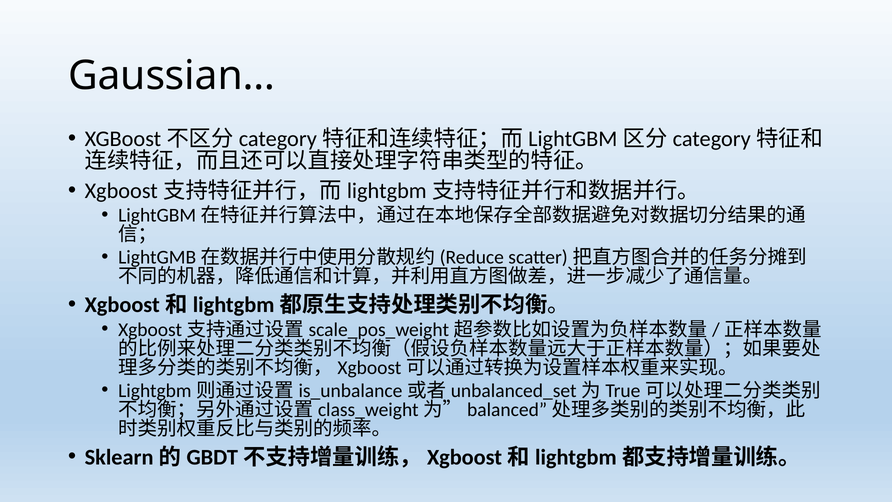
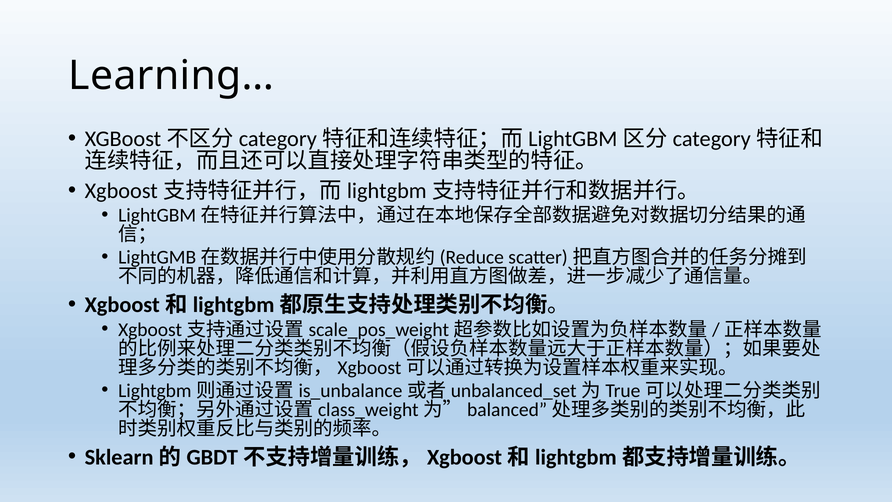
Gaussian…: Gaussian… -> Learning… (171, 76)
